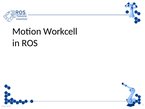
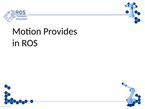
Workcell: Workcell -> Provides (60, 31)
